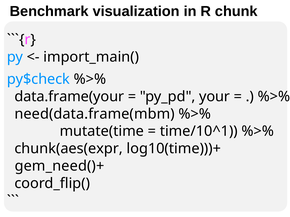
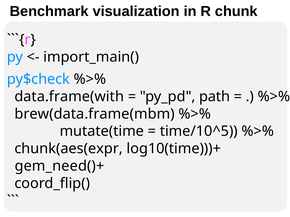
data.frame(your: data.frame(your -> data.frame(with (69, 97)
your: your -> path (215, 97)
need(data.frame(mbm: need(data.frame(mbm -> brew(data.frame(mbm (95, 114)
time/10^1: time/10^1 -> time/10^5 (199, 132)
